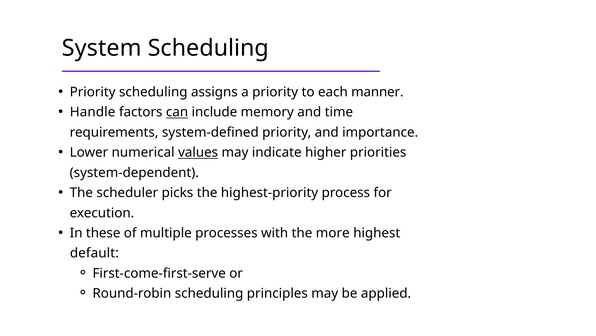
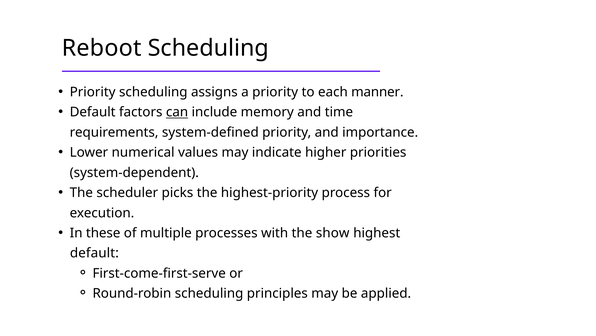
System: System -> Reboot (102, 48)
Handle: Handle -> Default (93, 112)
values underline: present -> none (198, 152)
more: more -> show (333, 233)
